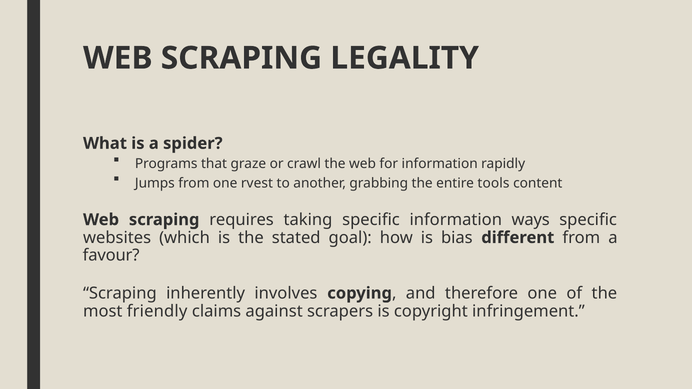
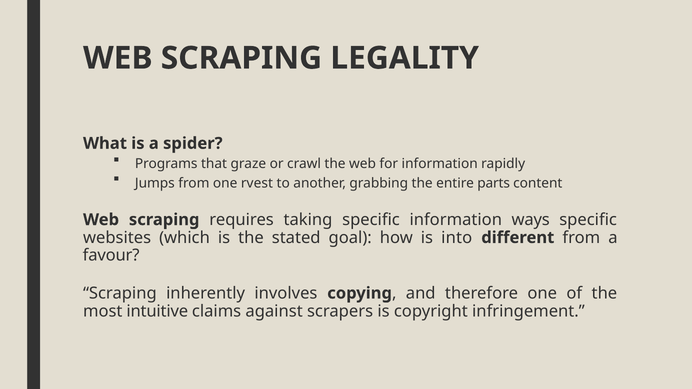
tools: tools -> parts (494, 183)
bias: bias -> into (457, 238)
friendly: friendly -> intuitive (157, 311)
